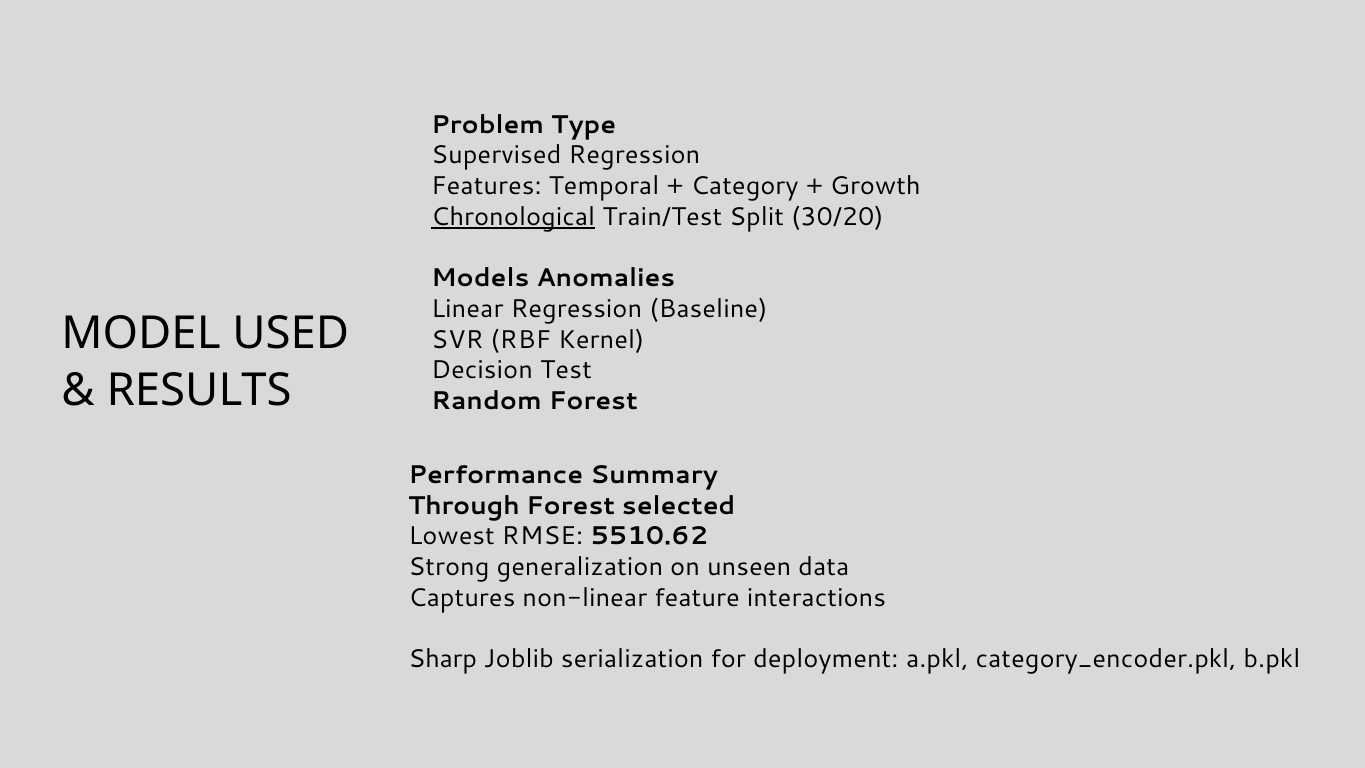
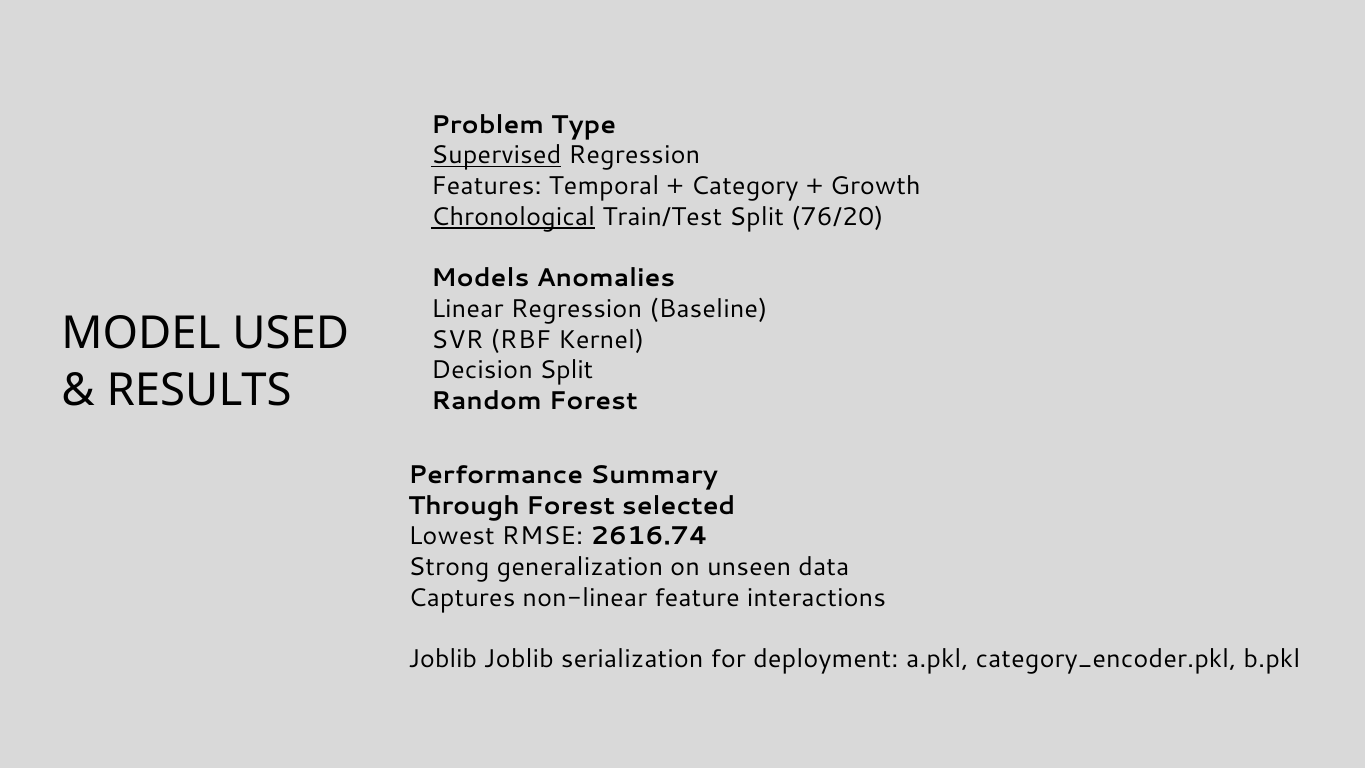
Supervised underline: none -> present (496, 155)
30/20: 30/20 -> 76/20 (837, 217)
Decision Test: Test -> Split (566, 370)
5510.62: 5510.62 -> 2616.74 (649, 536)
Sharp: Sharp -> Joblib (443, 659)
